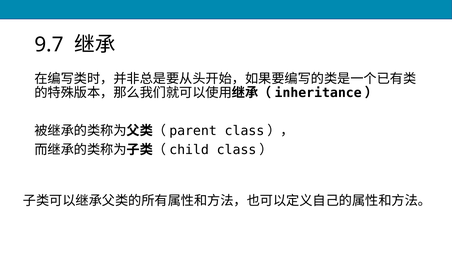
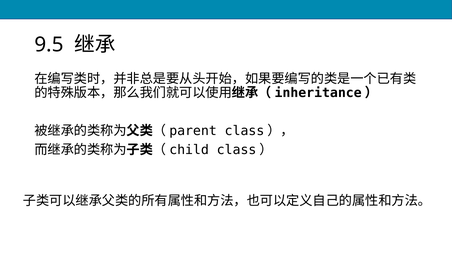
9.7: 9.7 -> 9.5 (49, 45)
